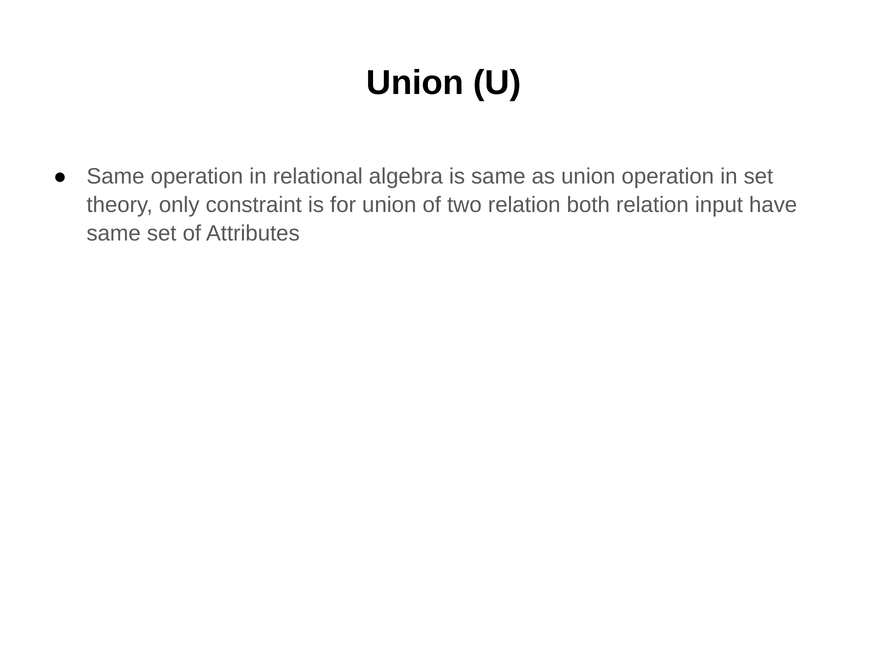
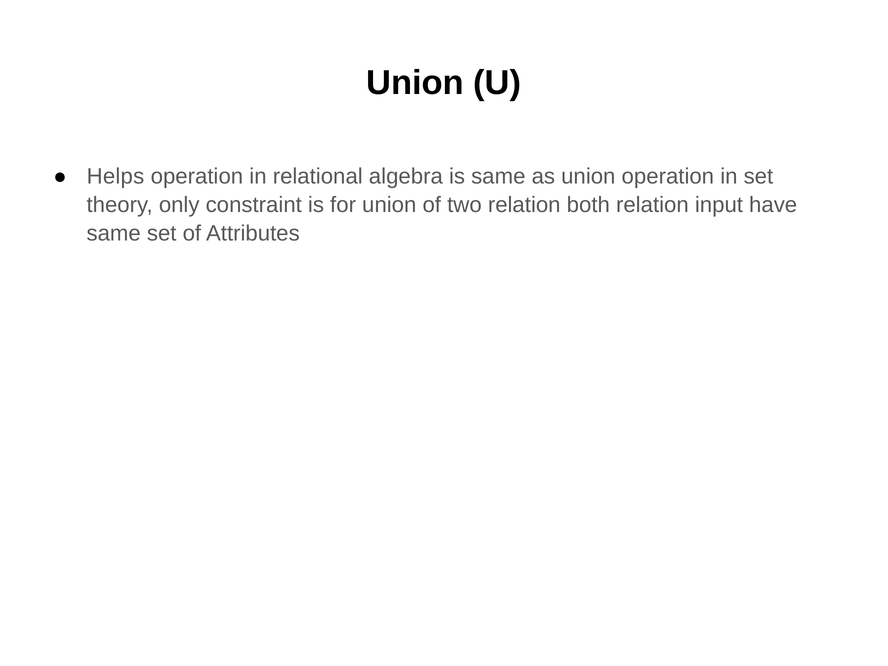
Same: Same -> Helps (115, 176)
